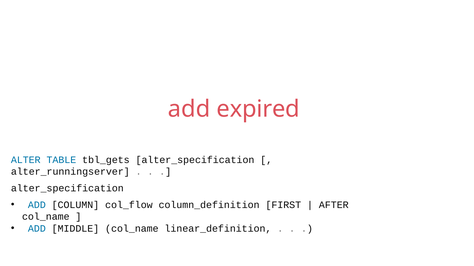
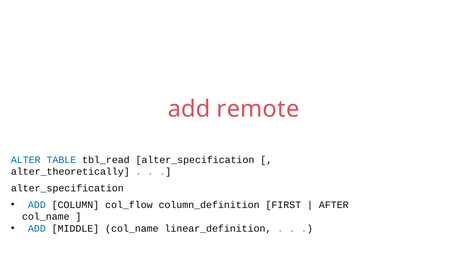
expired: expired -> remote (258, 109)
tbl_gets: tbl_gets -> tbl_read (106, 160)
alter_runningserver: alter_runningserver -> alter_theoretically (70, 172)
